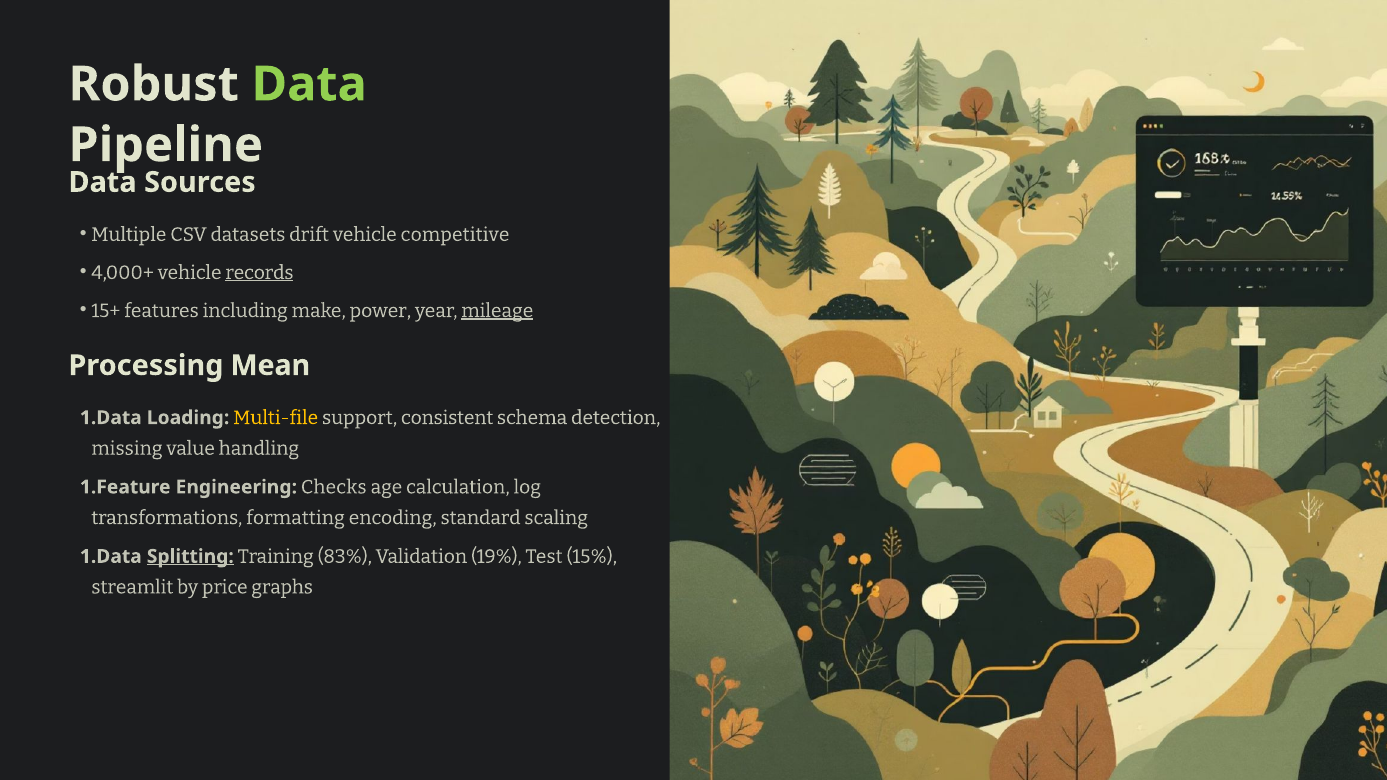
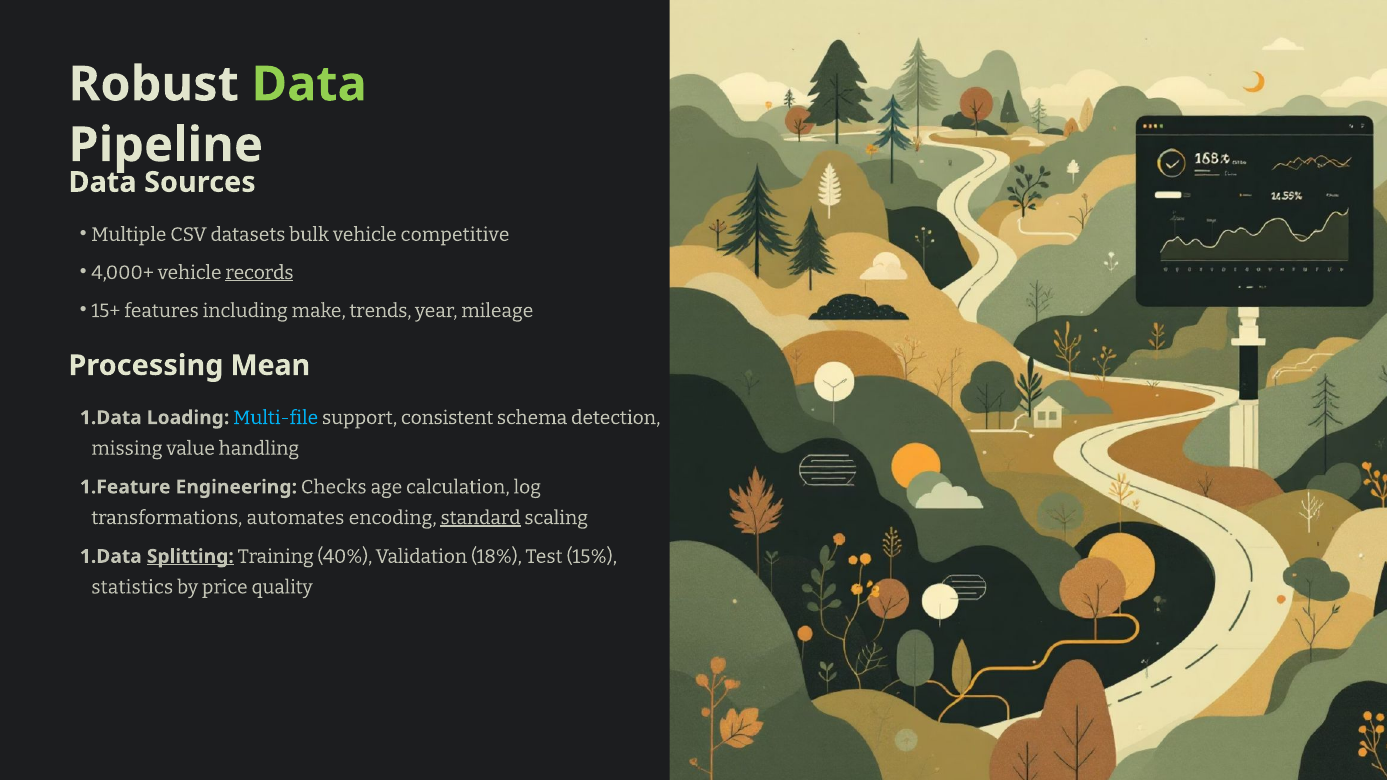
drift: drift -> bulk (309, 235)
power: power -> trends (380, 311)
mileage underline: present -> none (497, 311)
Multi-file colour: yellow -> light blue (276, 418)
formatting: formatting -> automates (295, 518)
standard underline: none -> present (481, 518)
83%: 83% -> 40% (345, 557)
19%: 19% -> 18% (496, 557)
streamlit: streamlit -> statistics (132, 587)
graphs: graphs -> quality (282, 587)
